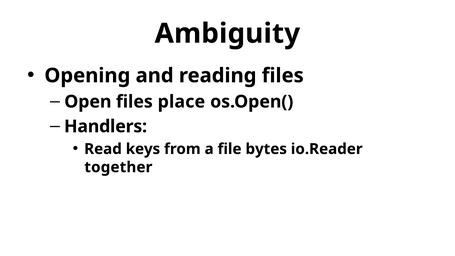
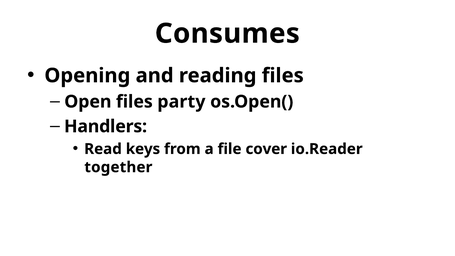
Ambiguity: Ambiguity -> Consumes (227, 34)
place: place -> party (181, 102)
bytes: bytes -> cover (266, 149)
